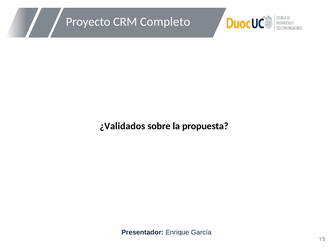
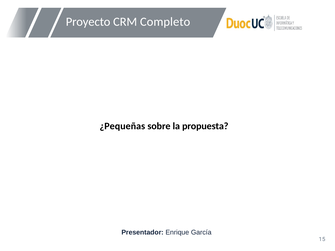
¿Validados: ¿Validados -> ¿Pequeñas (122, 126)
